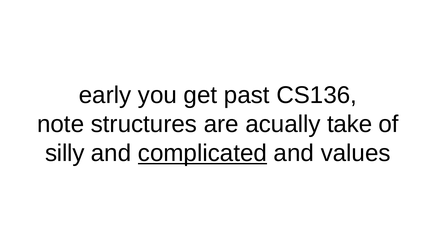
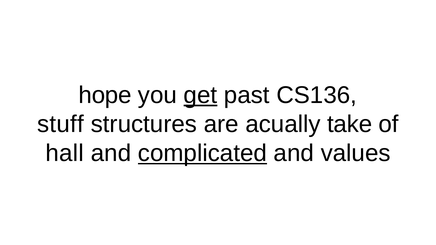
early: early -> hope (105, 95)
get underline: none -> present (200, 95)
note: note -> stuff (60, 124)
silly: silly -> hall (65, 153)
